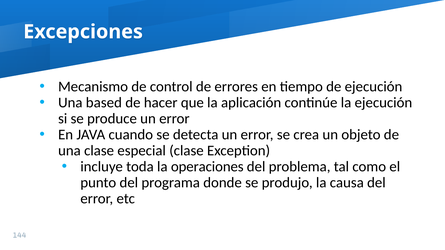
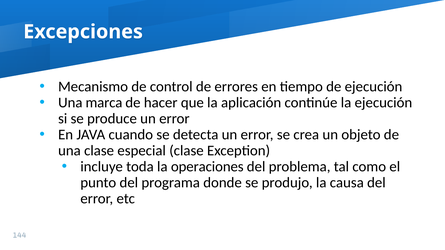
based: based -> marca (104, 103)
